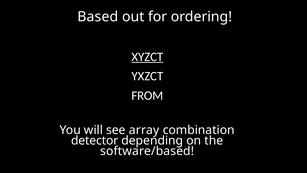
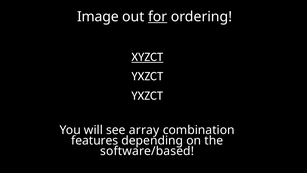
Based: Based -> Image (98, 17)
for underline: none -> present (158, 17)
FROM: FROM -> YXZCT (147, 95)
detector: detector -> features (95, 140)
